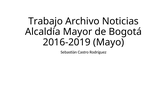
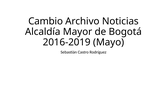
Trabajo: Trabajo -> Cambio (46, 21)
